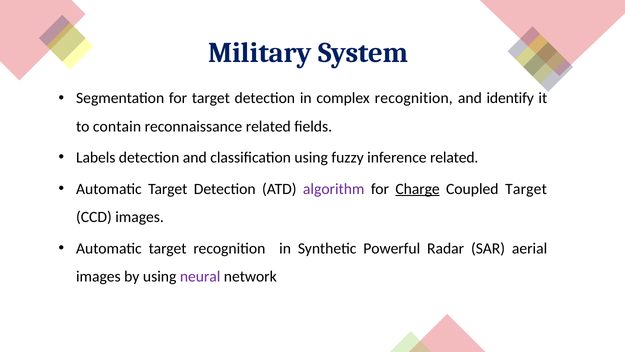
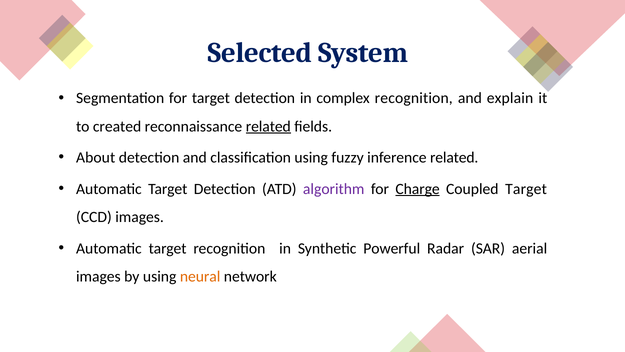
Military: Military -> Selected (260, 52)
identify: identify -> explain (510, 98)
contain: contain -> created (117, 126)
related underline: none -> present (268, 126)
Labels: Labels -> About (96, 157)
neural colour: purple -> orange (200, 276)
